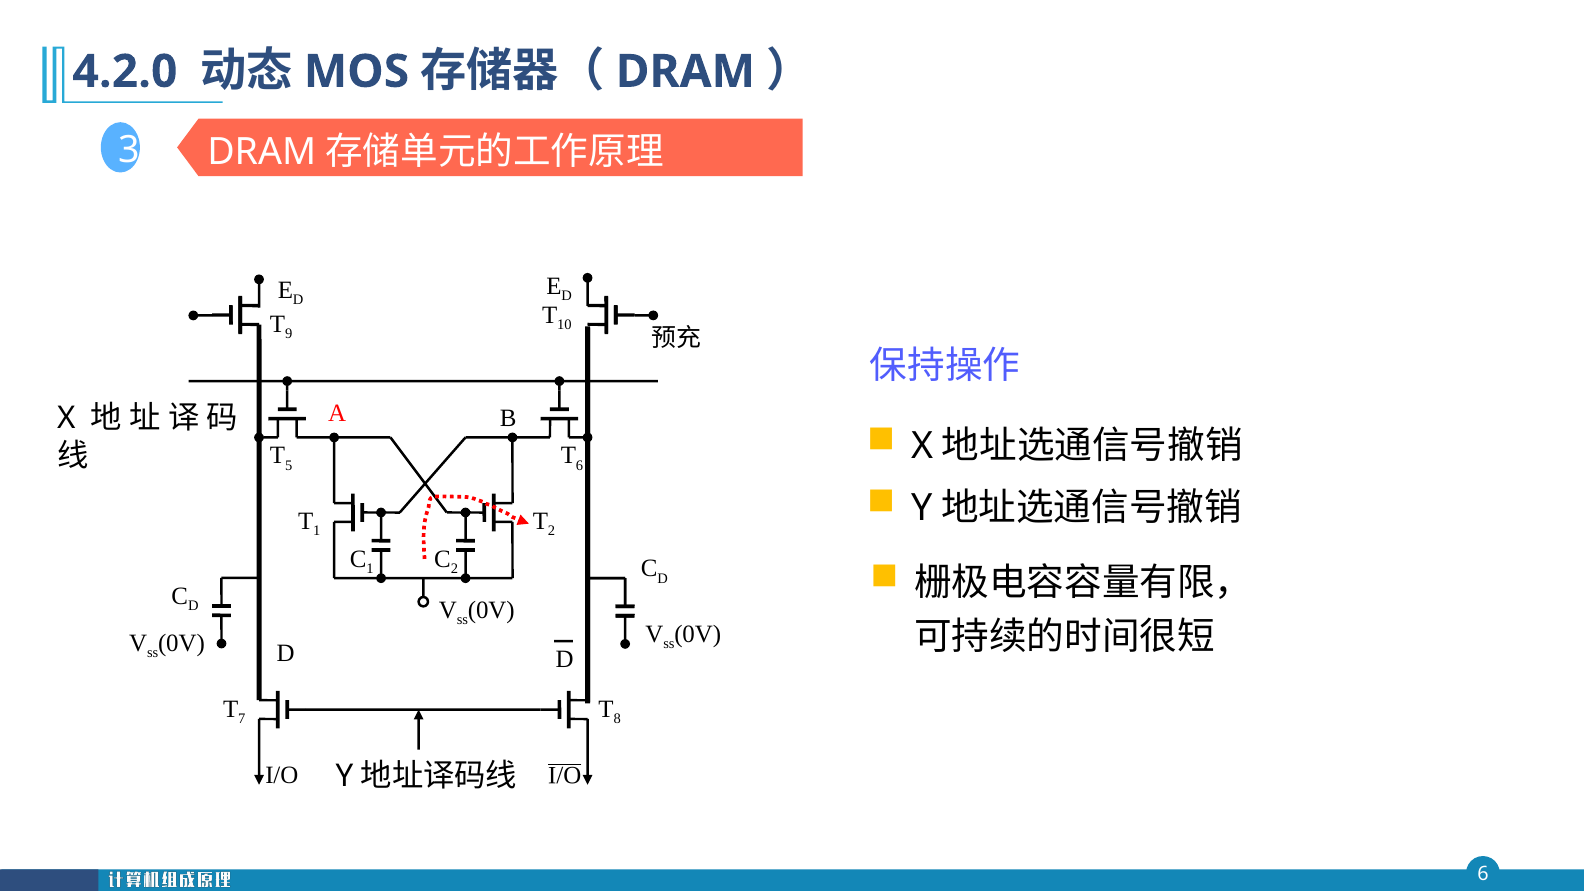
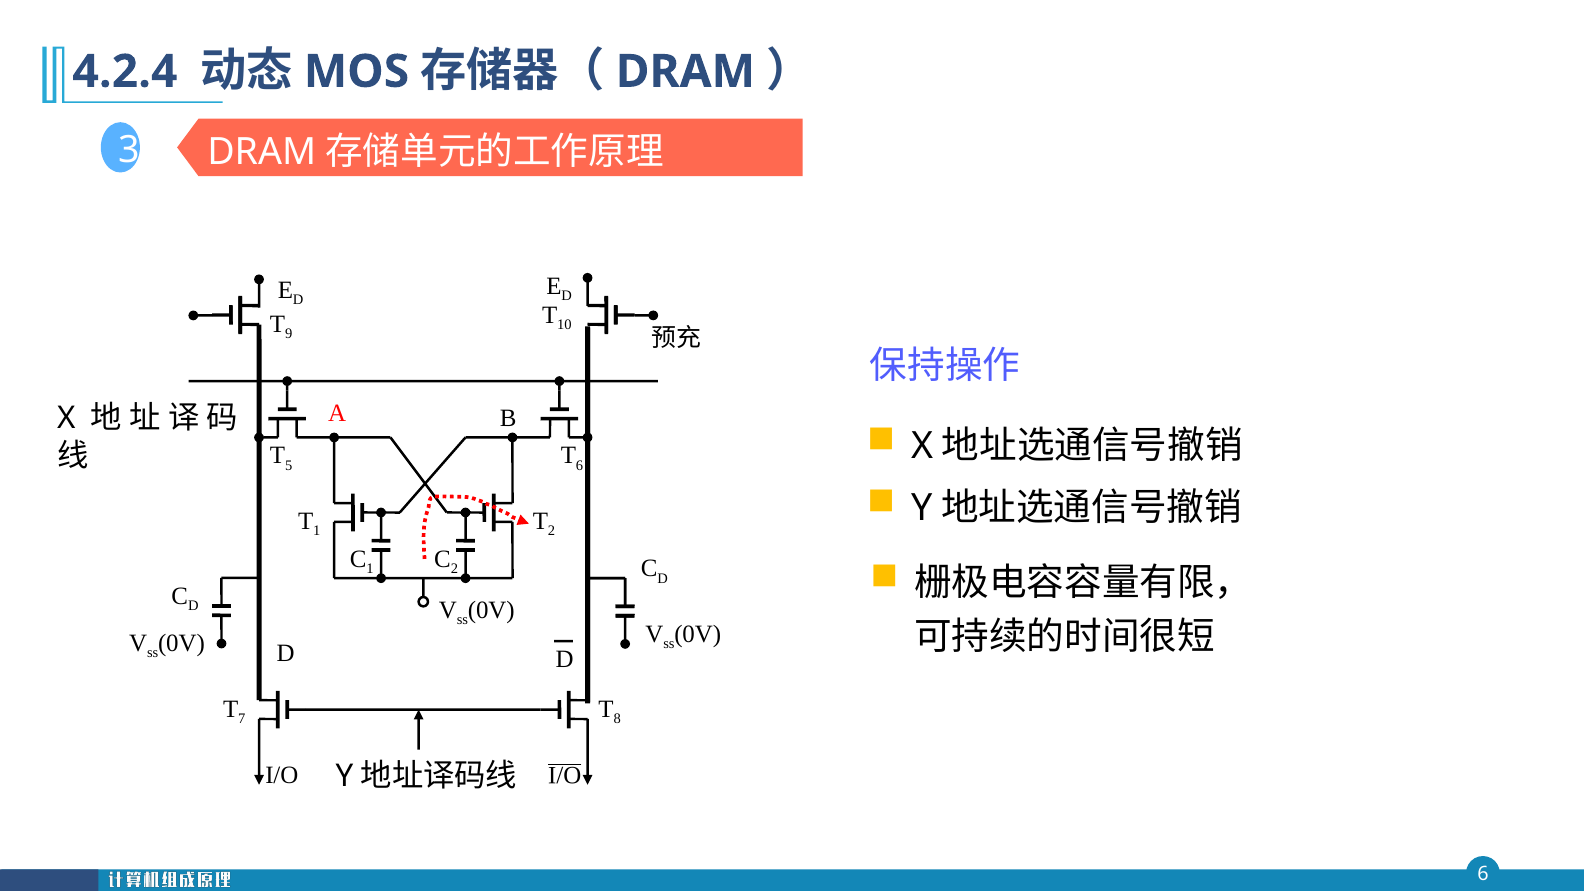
4.2.0: 4.2.0 -> 4.2.4 (125, 72)
